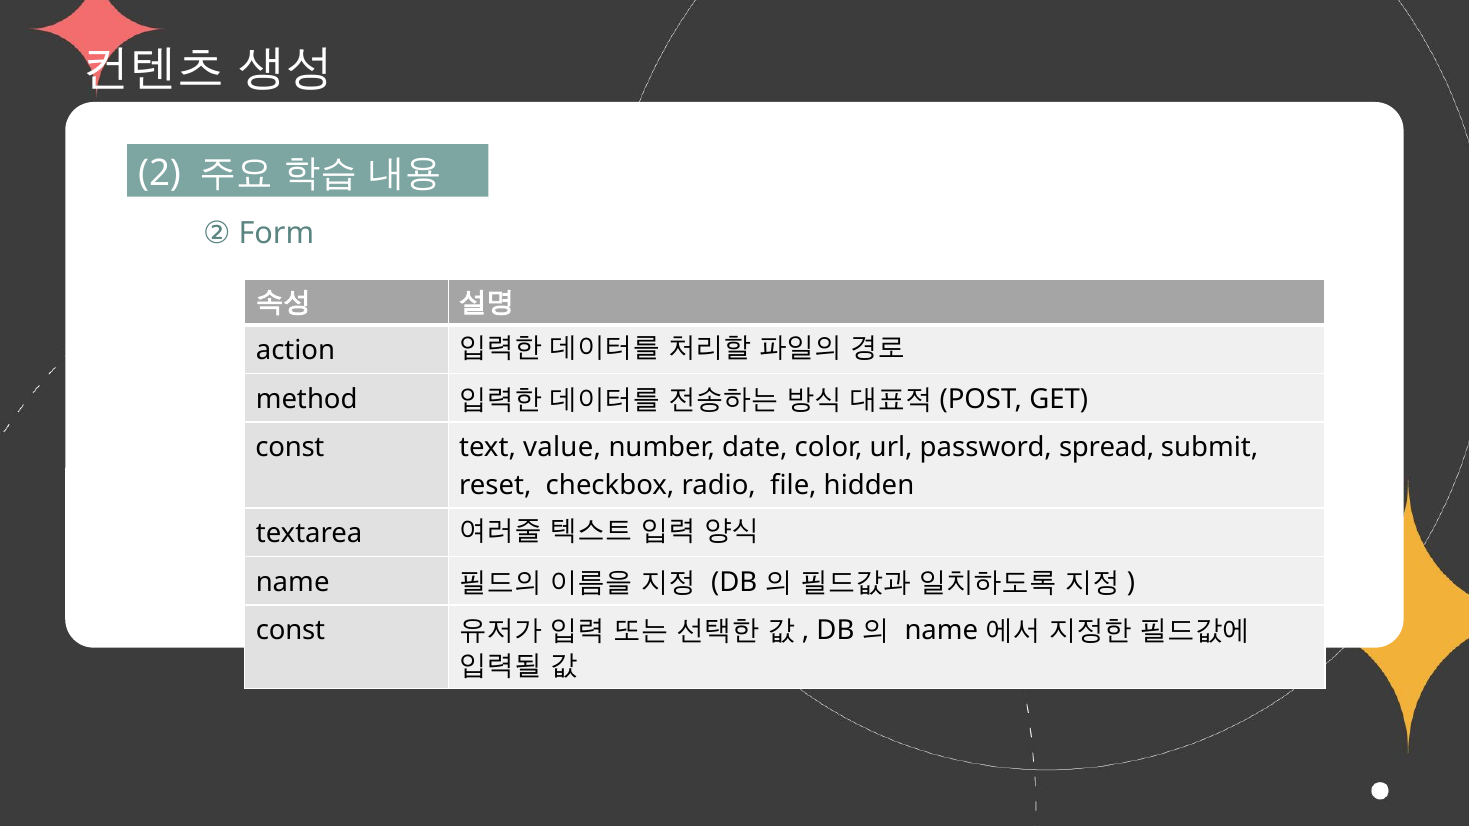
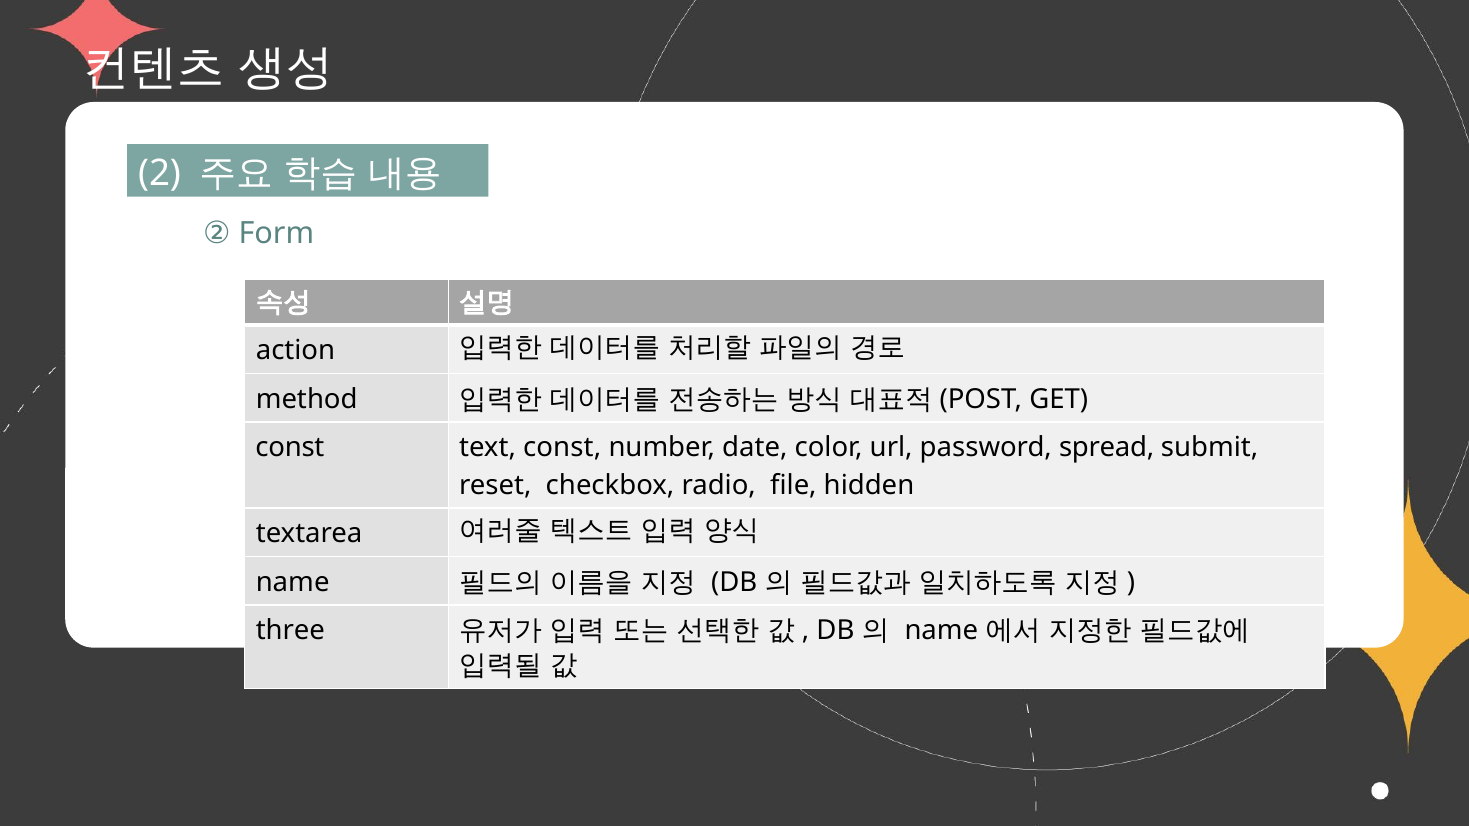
text value: value -> const (562, 448)
const: const -> three (290, 631)
